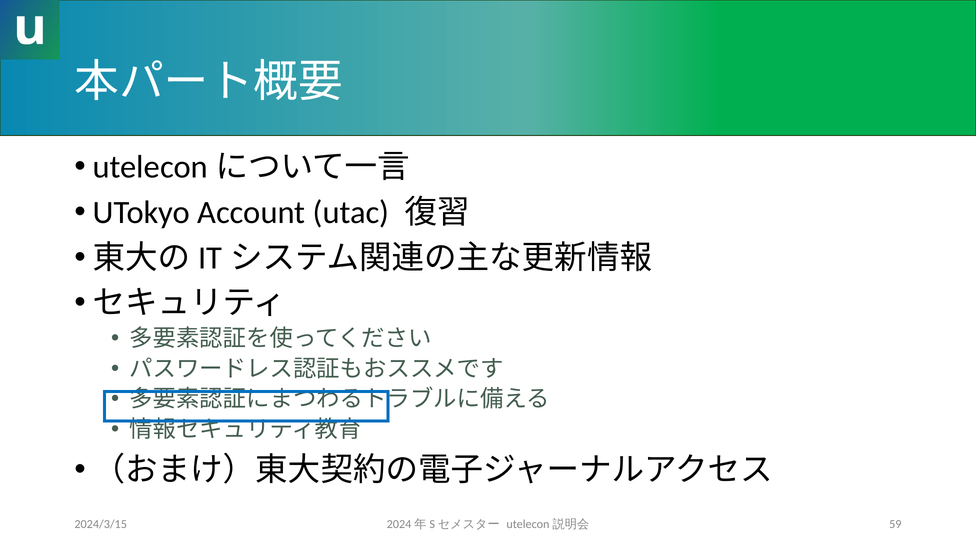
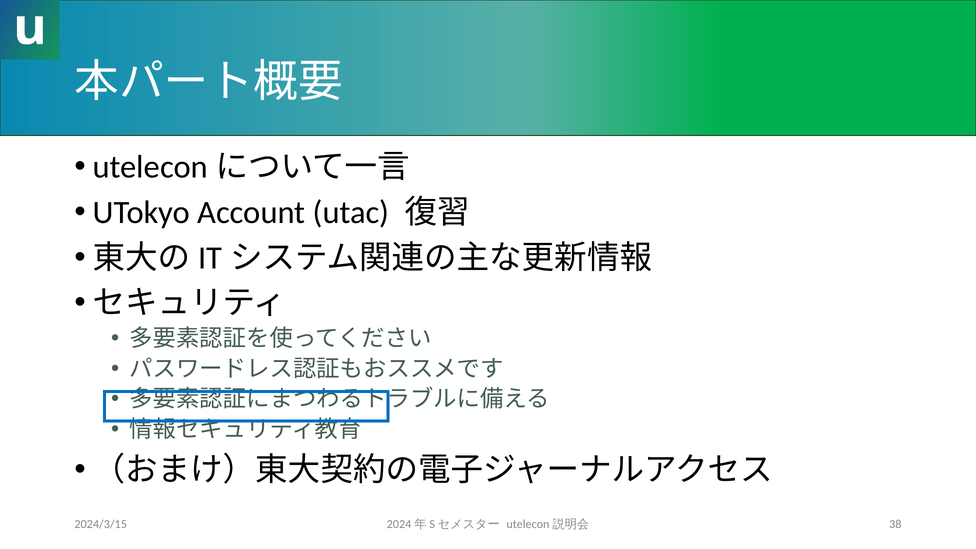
59: 59 -> 38 (895, 524)
